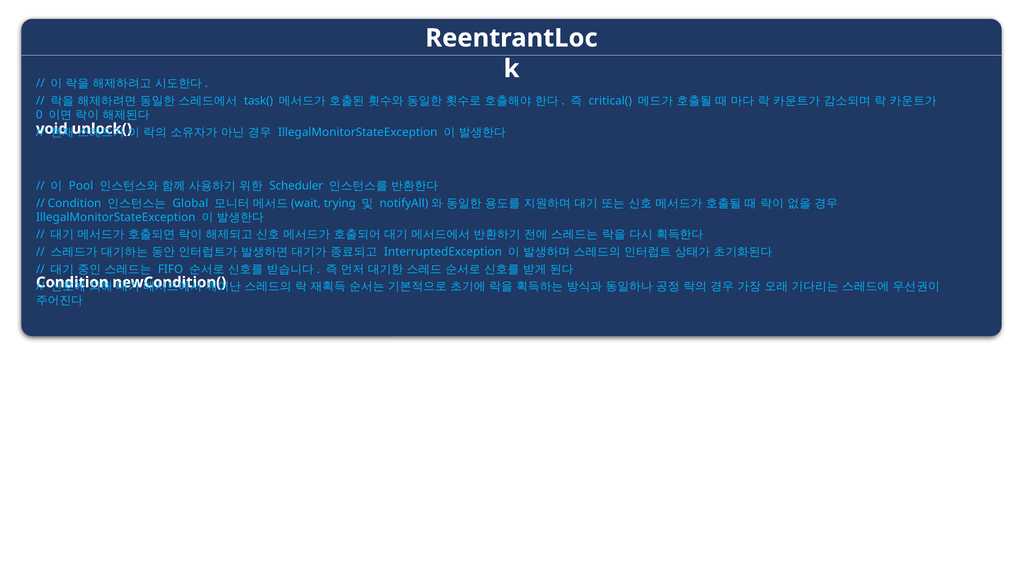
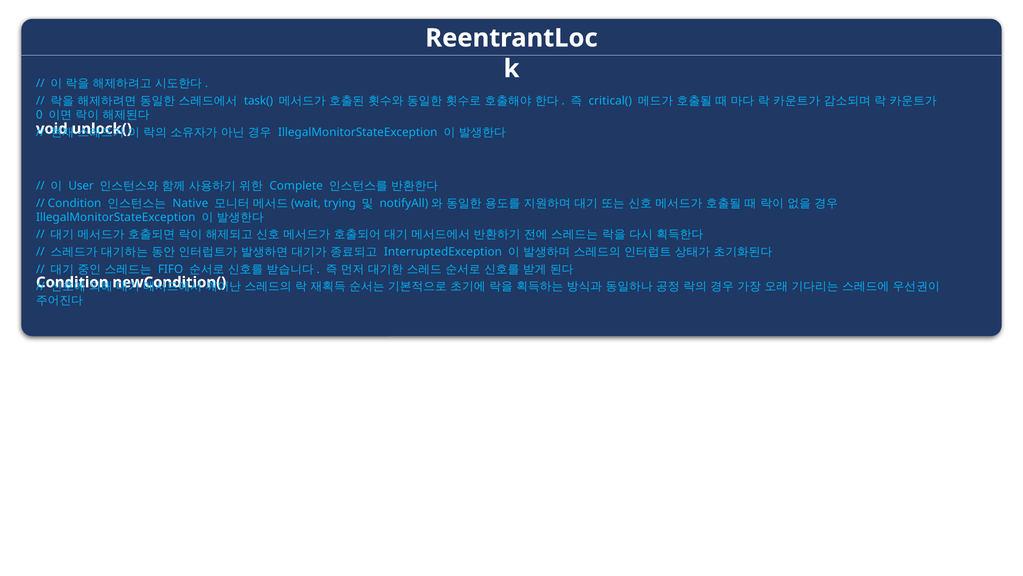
Pool: Pool -> User (81, 186)
Scheduler: Scheduler -> Complete (296, 186)
Global: Global -> Native (190, 203)
